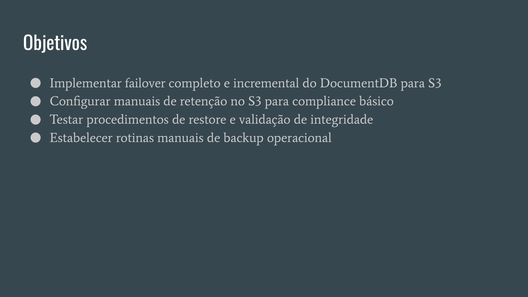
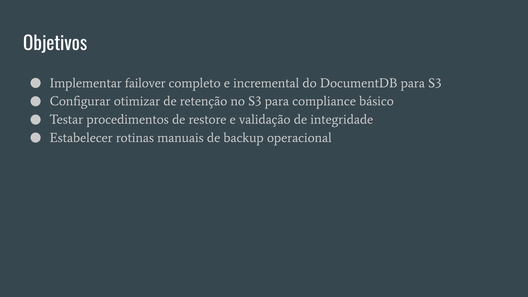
Configurar manuais: manuais -> otimizar (137, 101)
